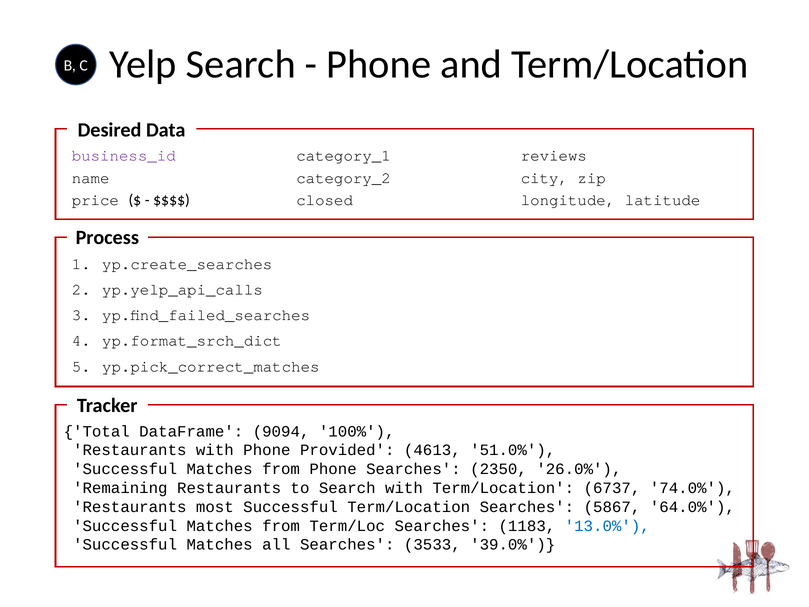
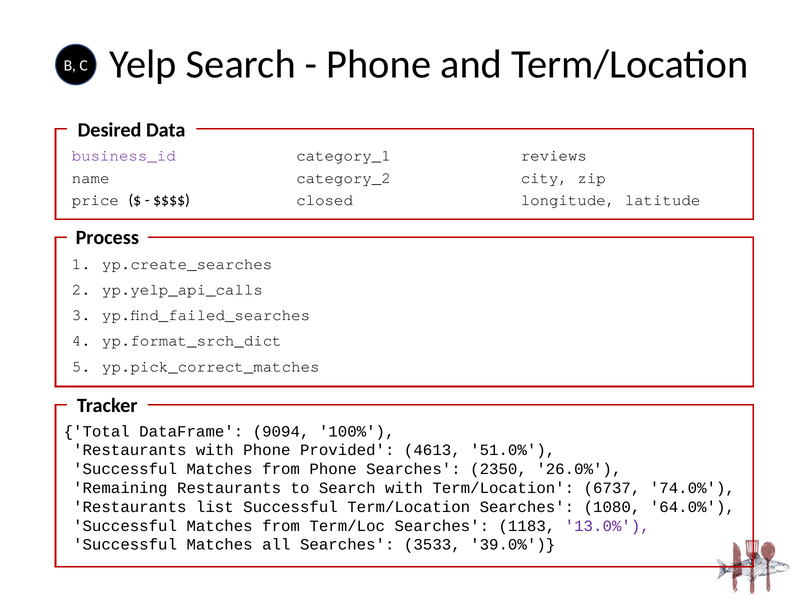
most: most -> list (215, 507)
5867: 5867 -> 1080 (612, 507)
13.0% colour: blue -> purple (607, 526)
